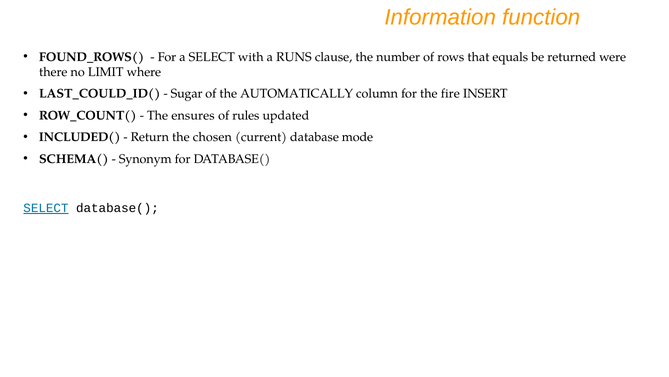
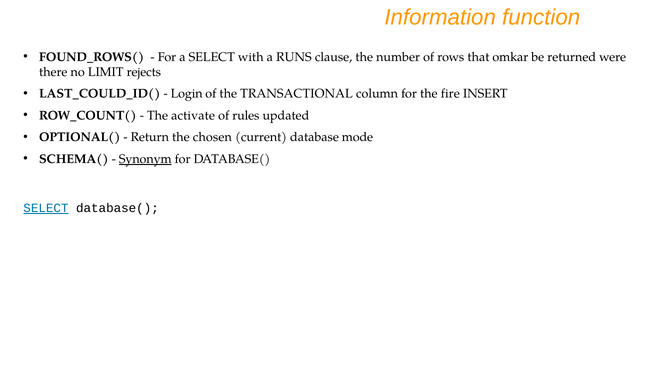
equals: equals -> omkar (510, 57)
where: where -> rejects (144, 72)
Sugar: Sugar -> Login (187, 94)
AUTOMATICALLY: AUTOMATICALLY -> TRANSACTIONAL (296, 94)
ensures: ensures -> activate (193, 115)
INCLUDED(: INCLUDED( -> OPTIONAL( (80, 137)
Synonym underline: none -> present (145, 159)
